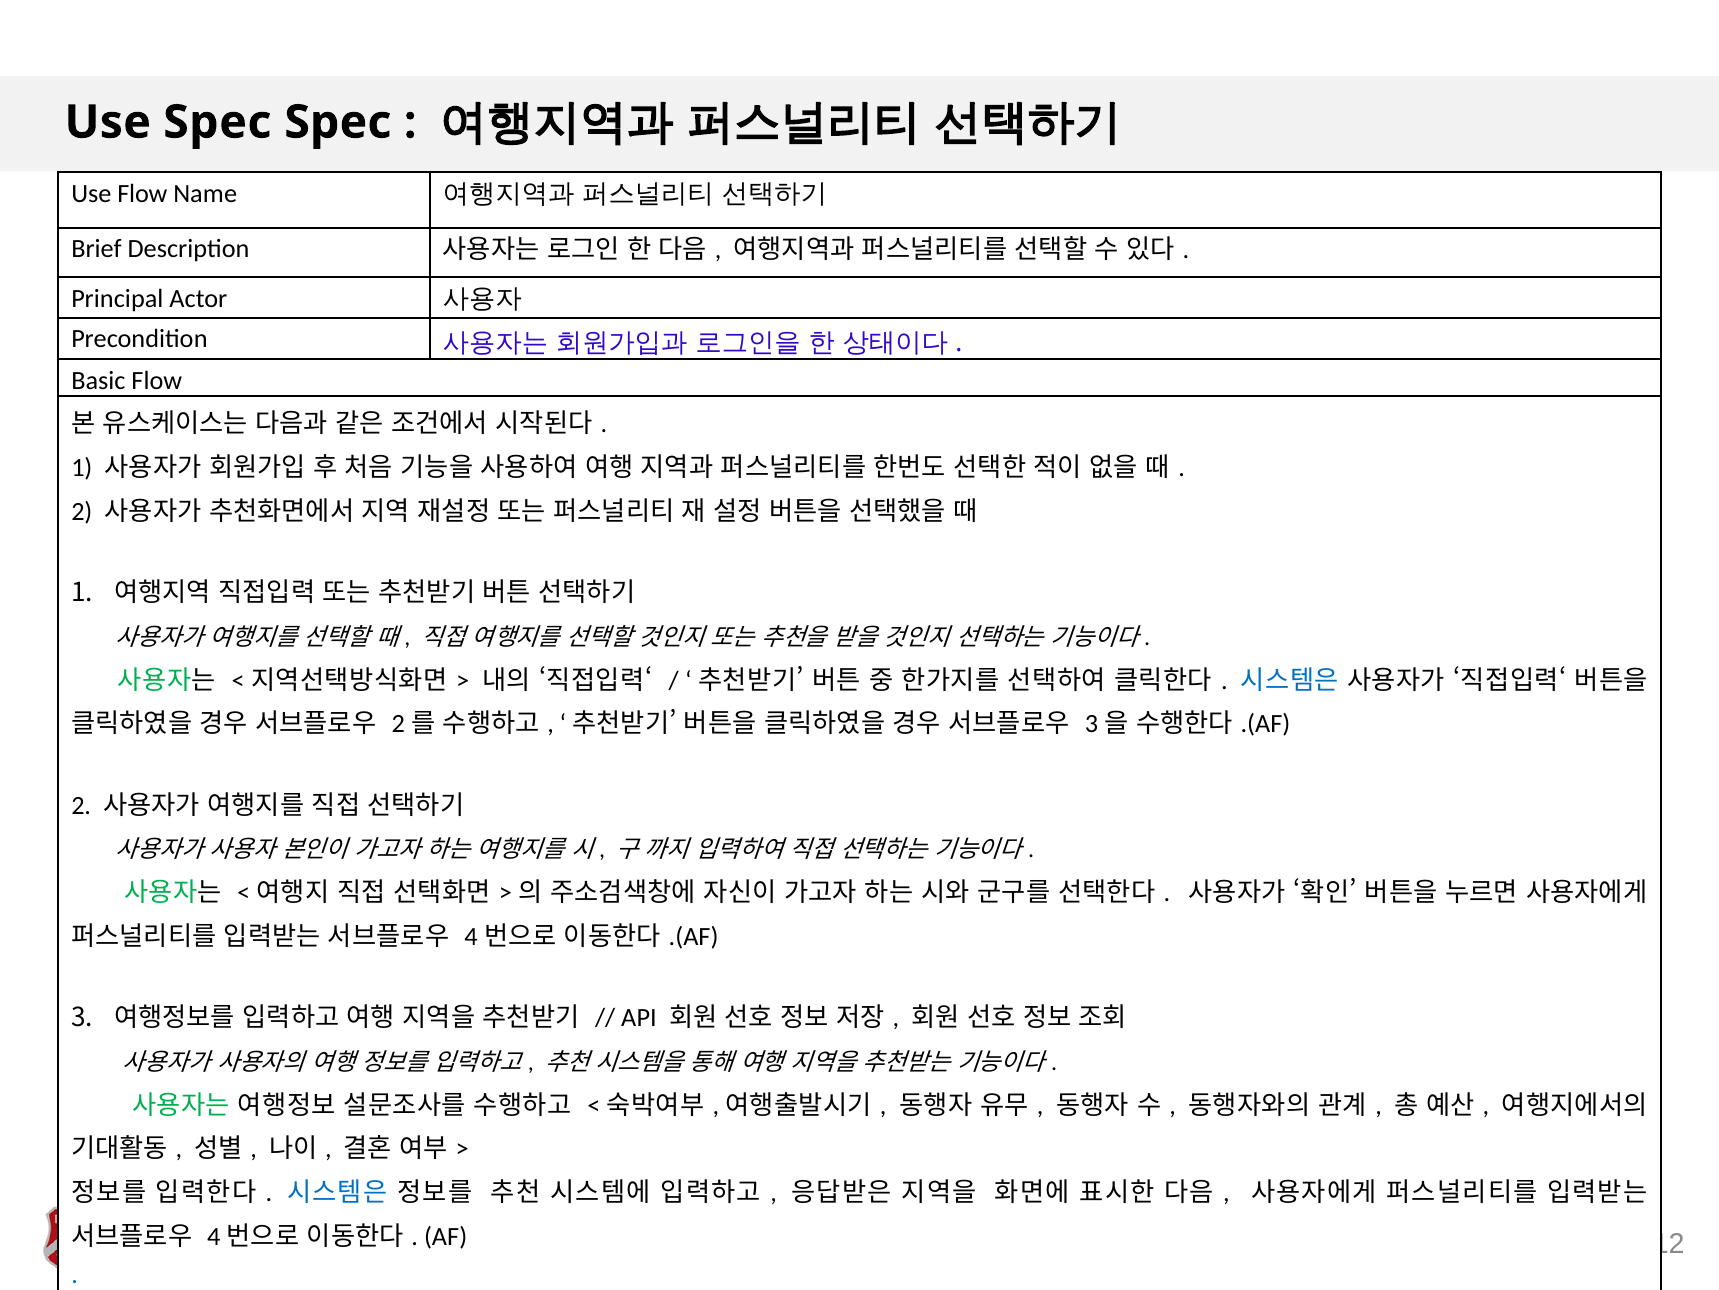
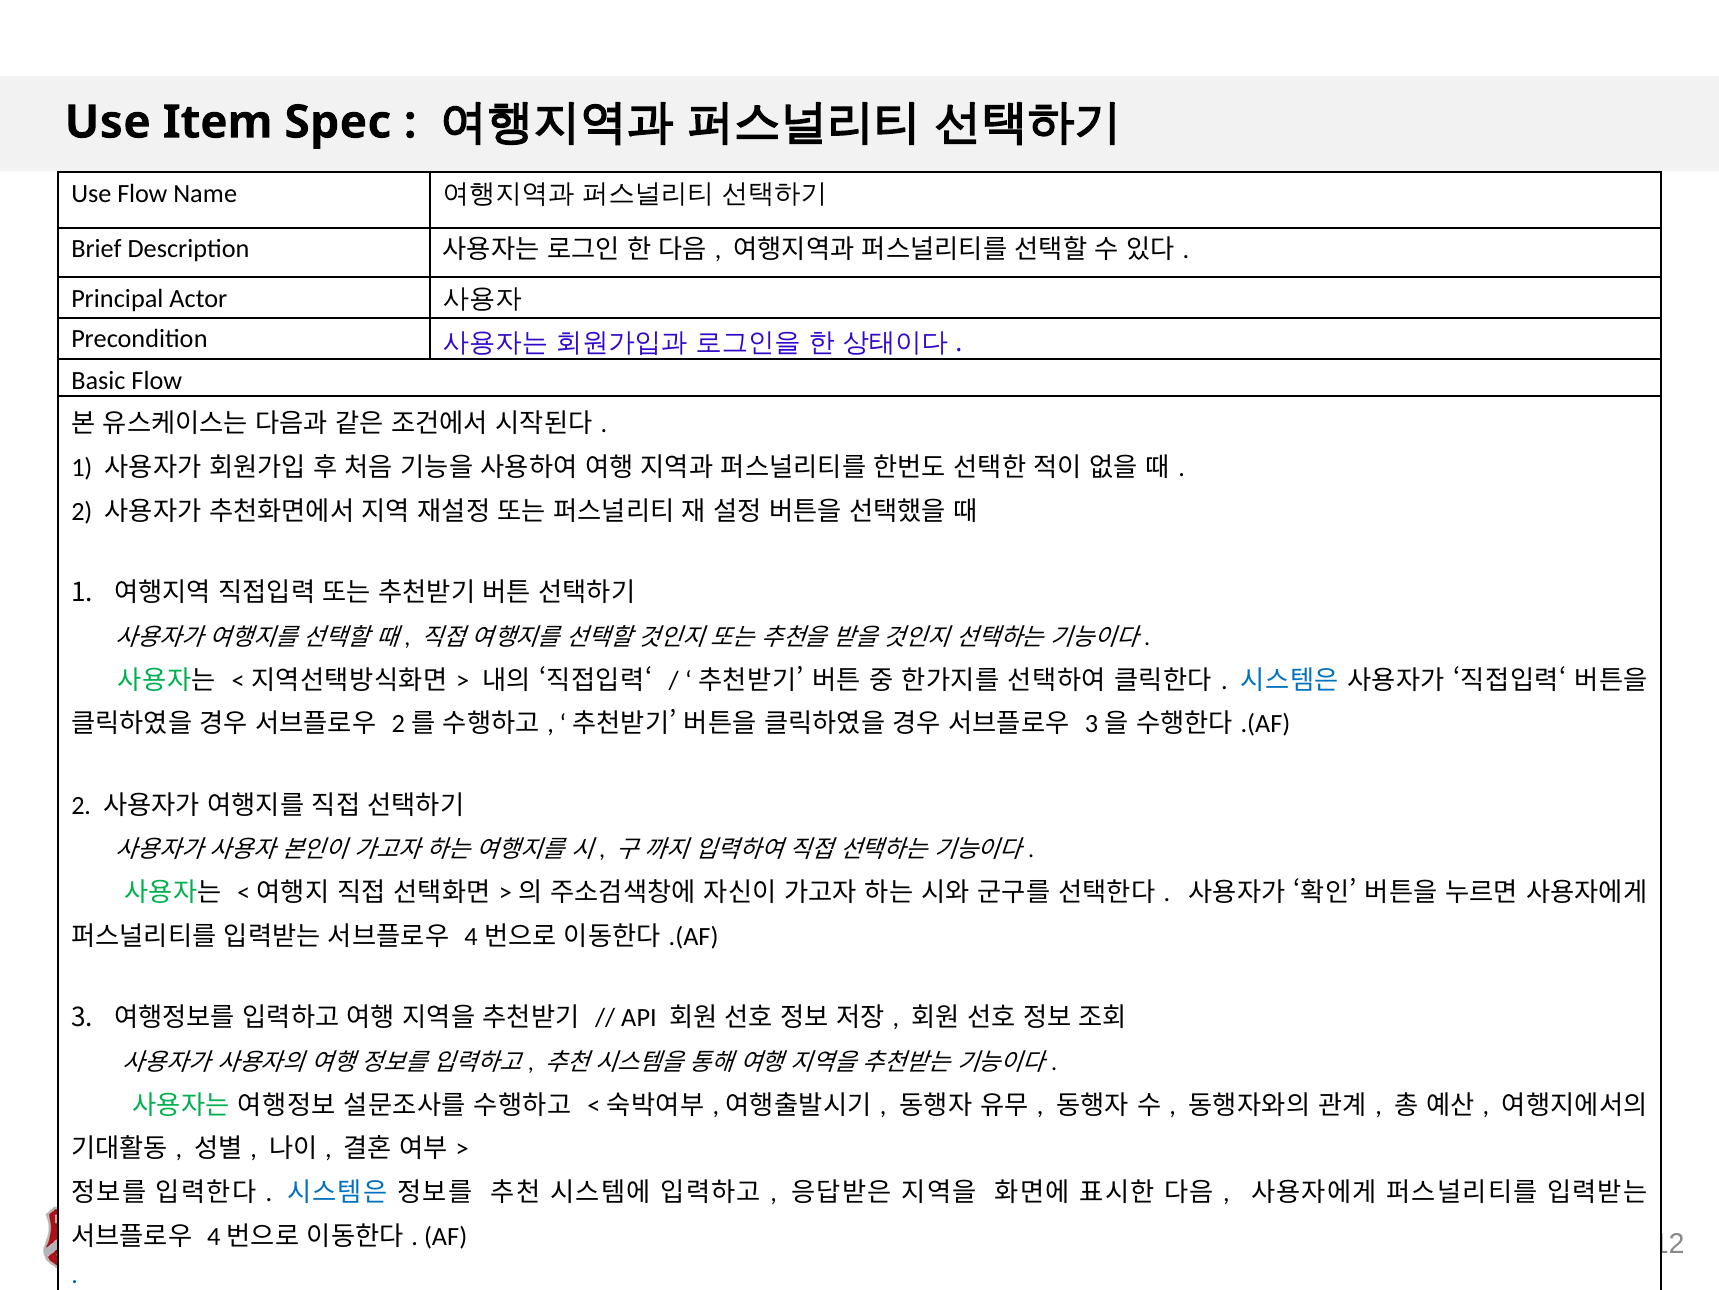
Use Spec: Spec -> Item (218, 122)
